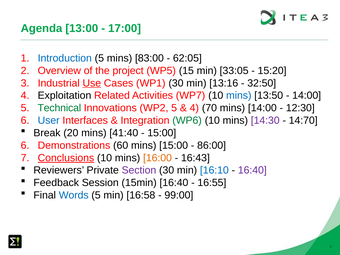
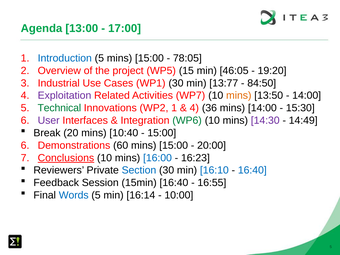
5 mins 83:00: 83:00 -> 15:00 (149, 58)
62:05: 62:05 -> 78:05 (187, 58)
33:05: 33:05 -> 46:05 (234, 71)
15:20: 15:20 -> 19:20 (272, 71)
Use underline: present -> none (92, 83)
13:16: 13:16 -> 13:77 (224, 83)
32:50: 32:50 -> 84:50 (262, 83)
Exploitation colour: black -> purple (65, 96)
mins colour: blue -> orange (239, 96)
WP2 5: 5 -> 1 (174, 108)
70: 70 -> 36 (209, 108)
12:30: 12:30 -> 15:30 (300, 108)
User colour: blue -> purple (49, 120)
14:70: 14:70 -> 14:49 (303, 120)
41:40: 41:40 -> 10:40 (124, 133)
86:00: 86:00 -> 20:00 (212, 145)
16:00 colour: orange -> blue (157, 158)
16:43: 16:43 -> 16:23 (195, 158)
Section colour: purple -> blue (139, 170)
16:40 colour: purple -> blue (252, 170)
16:58: 16:58 -> 16:14 (141, 195)
99:00: 99:00 -> 10:00 (179, 195)
